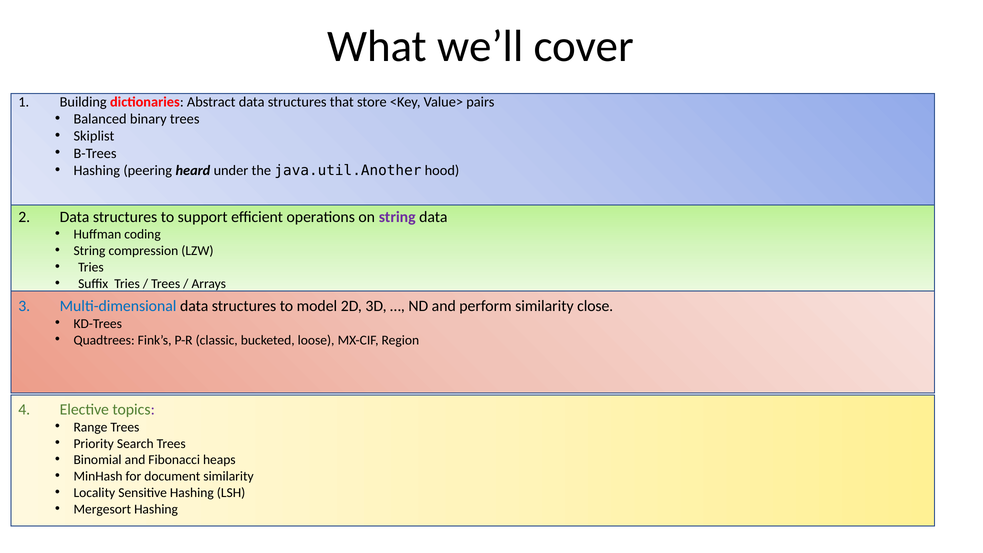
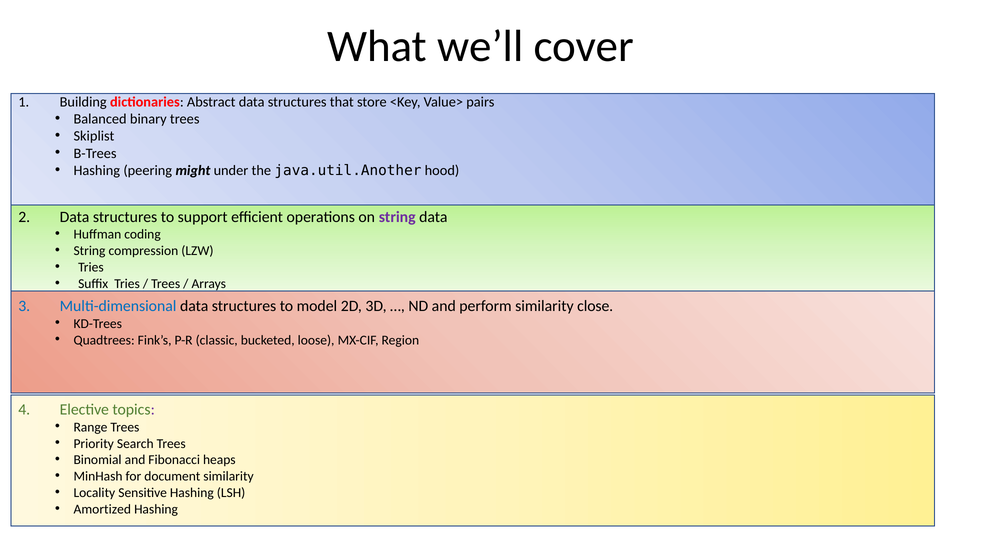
heard: heard -> might (193, 171)
Mergesort: Mergesort -> Amortized (102, 509)
